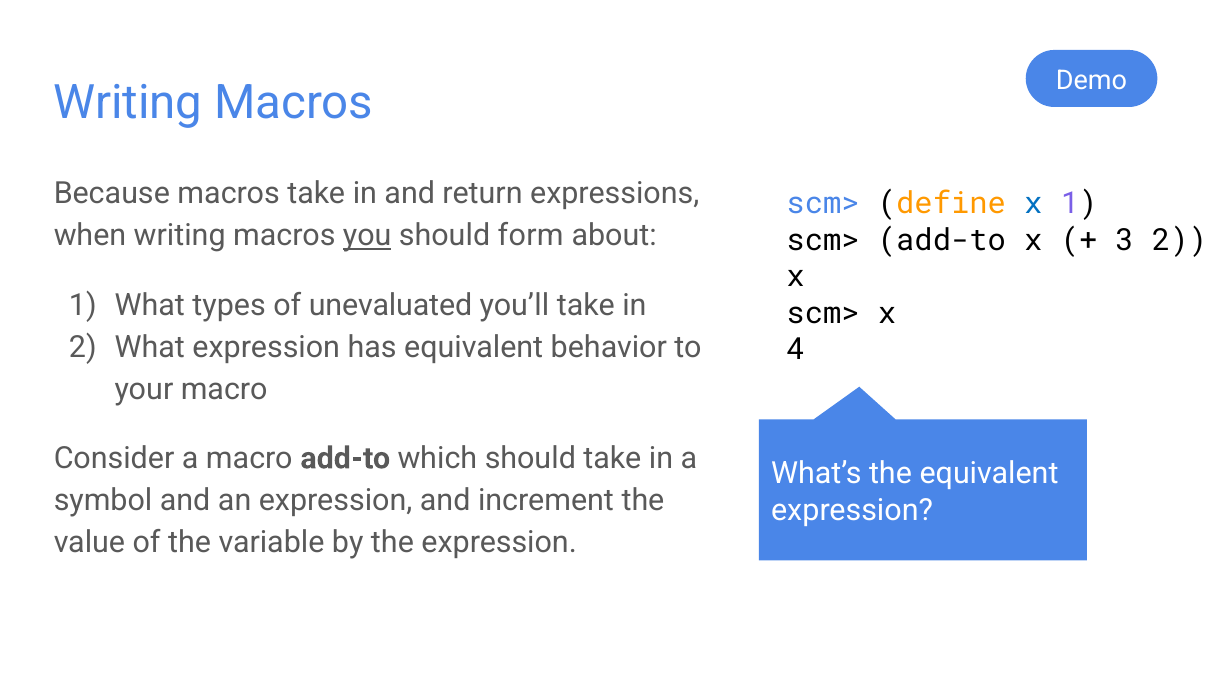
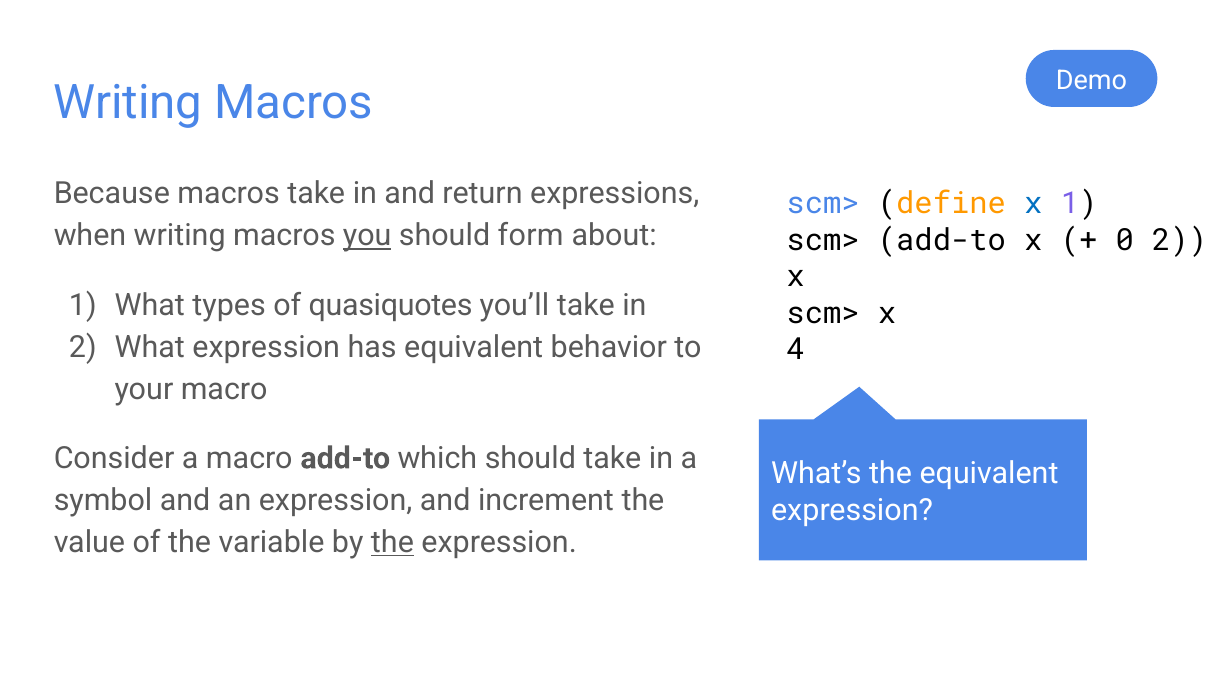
3: 3 -> 0 (1125, 240)
unevaluated: unevaluated -> quasiquotes (391, 305)
the underline: none -> present (392, 542)
